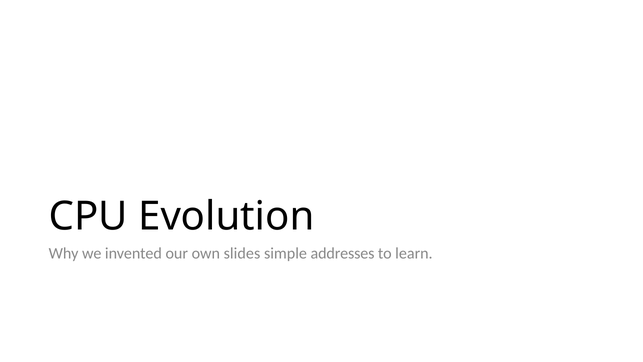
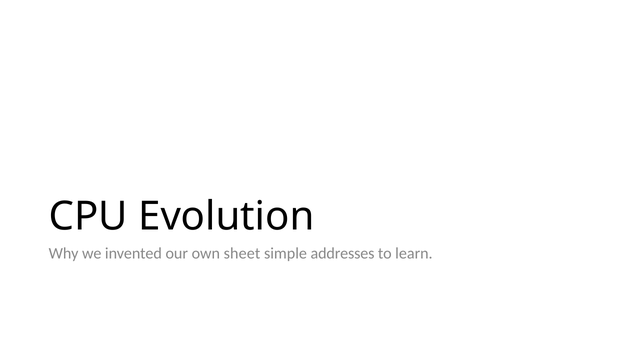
slides: slides -> sheet (242, 253)
